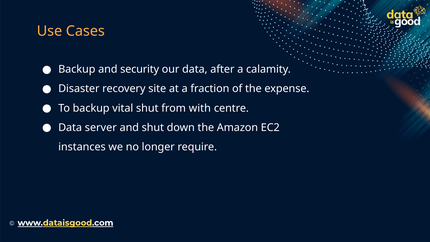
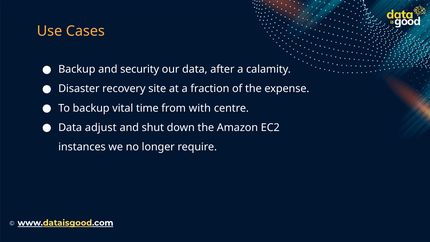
vital shut: shut -> time (147, 108)
server: server -> adjust (101, 127)
